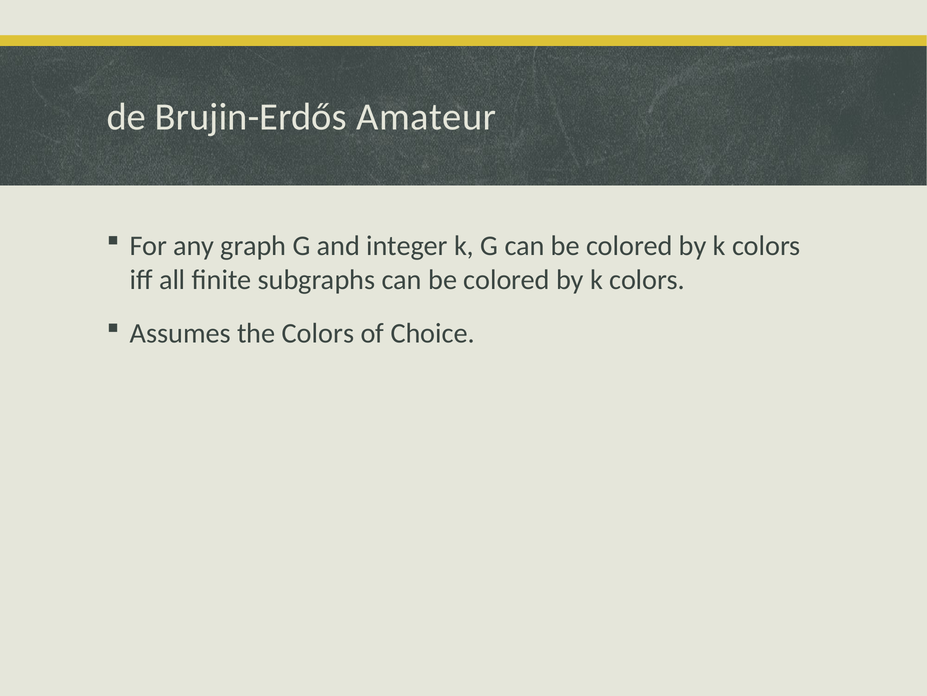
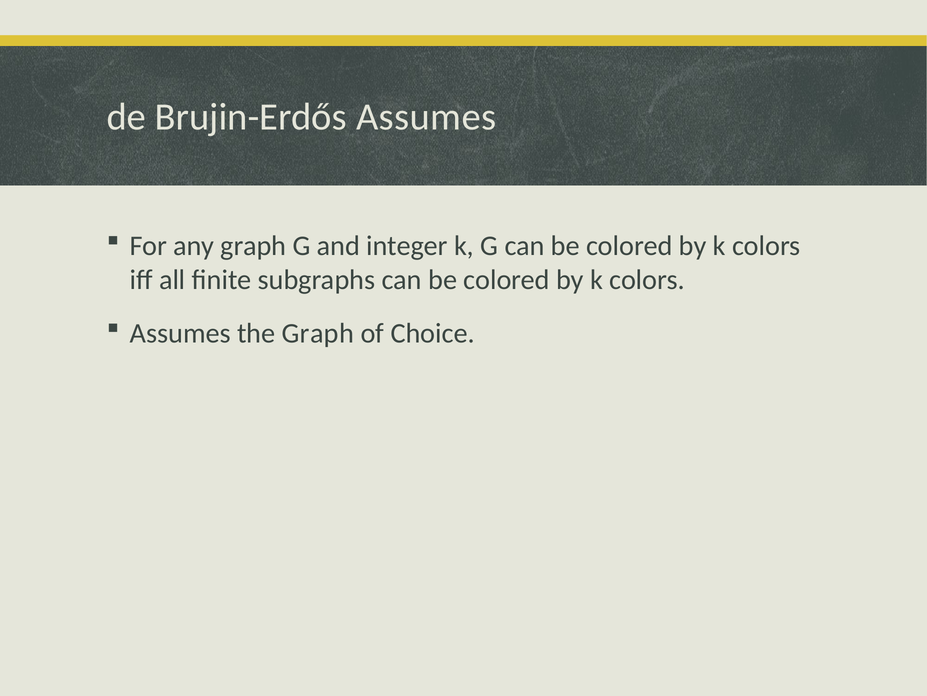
Brujin-Erdős Amateur: Amateur -> Assumes (426, 117)
the Colors: Colors -> Graph (318, 333)
